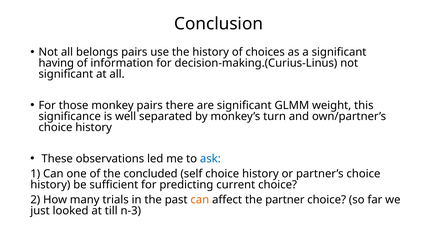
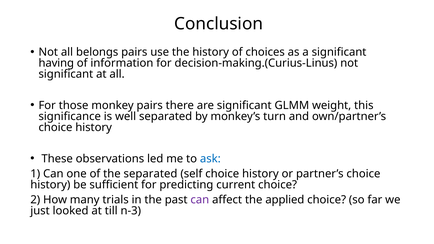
the concluded: concluded -> separated (150, 174)
can colour: orange -> purple (200, 200)
partner: partner -> applied (285, 200)
